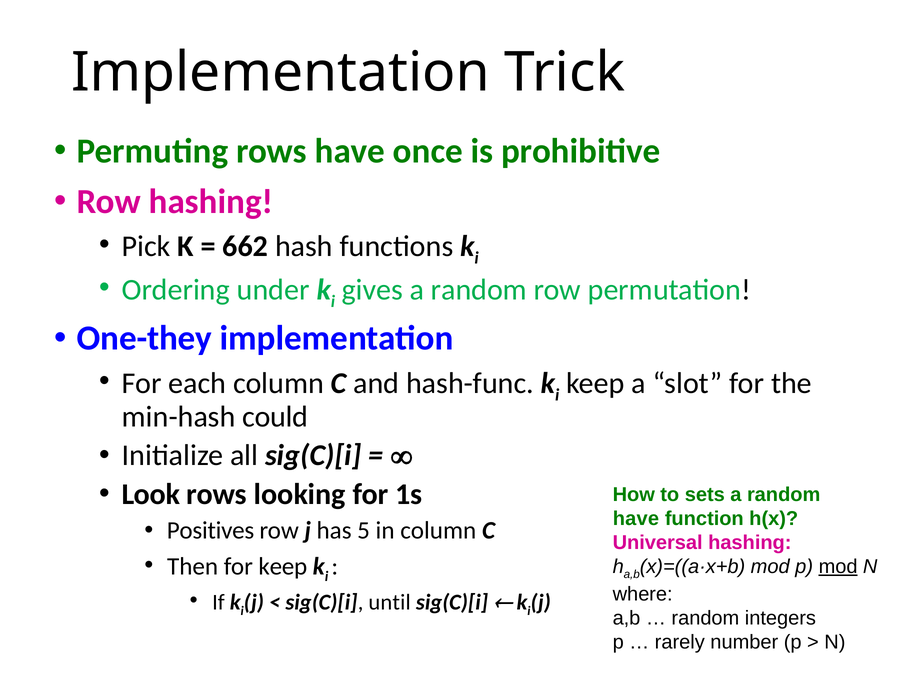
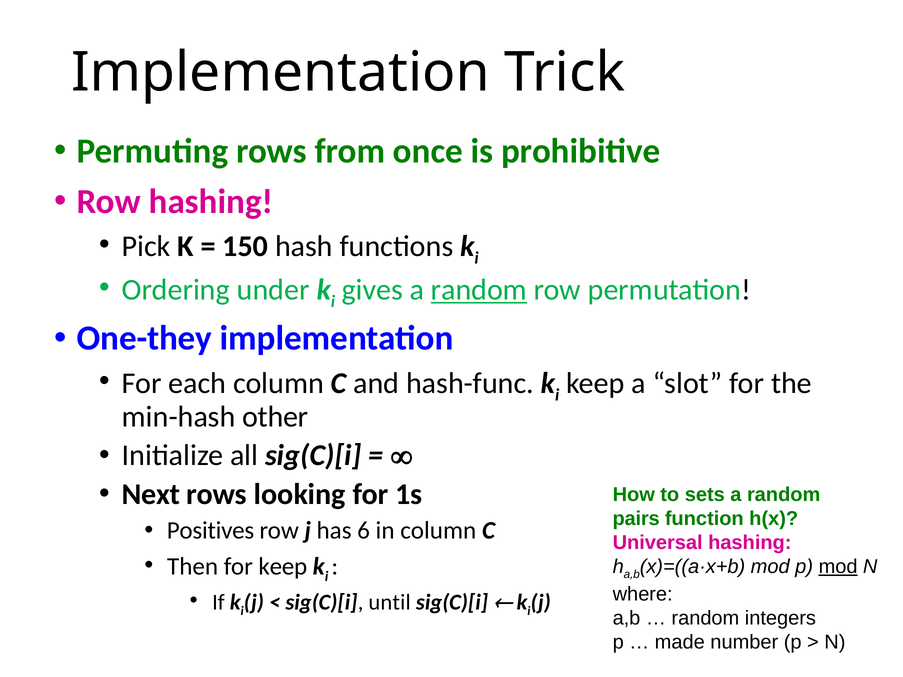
rows have: have -> from (350, 151)
662: 662 -> 150 (245, 247)
random underline: none -> present (479, 290)
could: could -> other (275, 417)
Look: Look -> Next (151, 494)
have: have -> pairs (636, 519)
5: 5 -> 6 (364, 530)
rarely: rarely -> made (680, 642)
